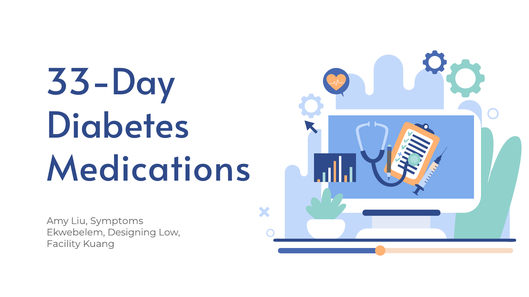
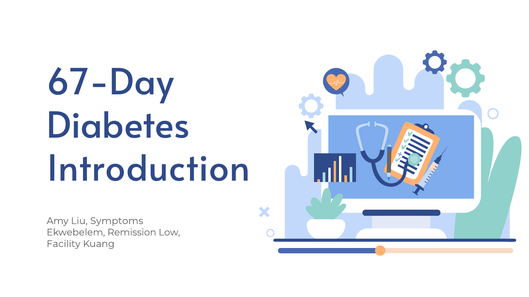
33-Day: 33-Day -> 67-Day (110, 83)
Medications: Medications -> Introduction (149, 169)
Designing: Designing -> Remission (132, 233)
